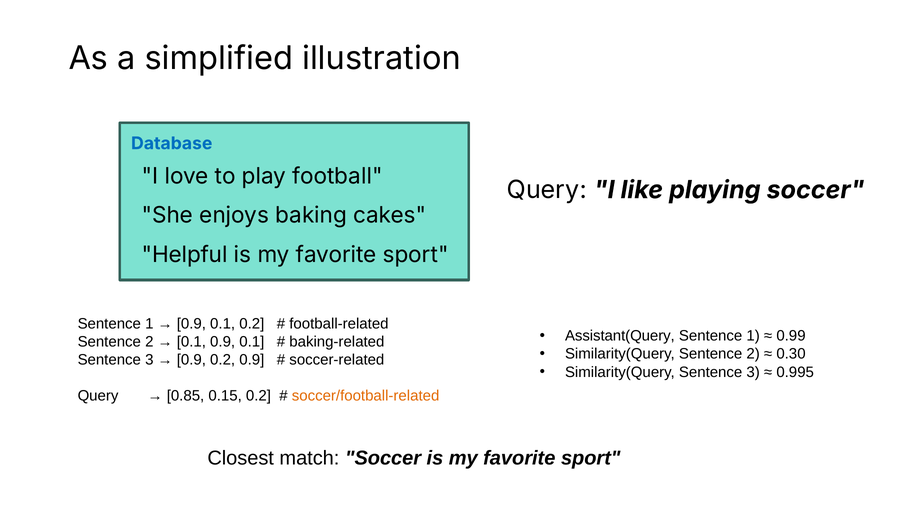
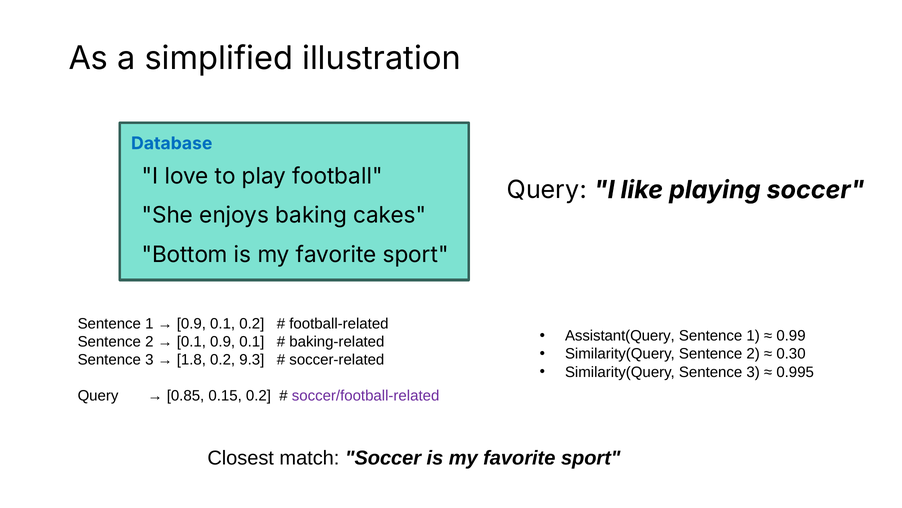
Helpful: Helpful -> Bottom (185, 254)
0.9: 0.9 -> 1.8 (191, 359)
0.2 0.9: 0.9 -> 9.3 (252, 359)
soccer/football-related colour: orange -> purple (366, 395)
